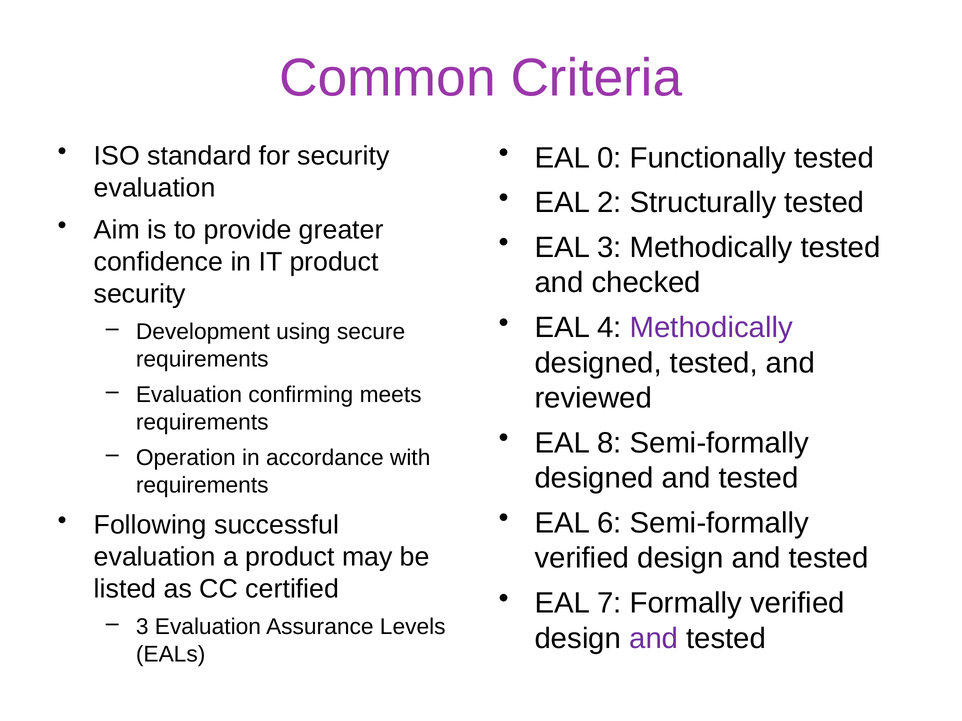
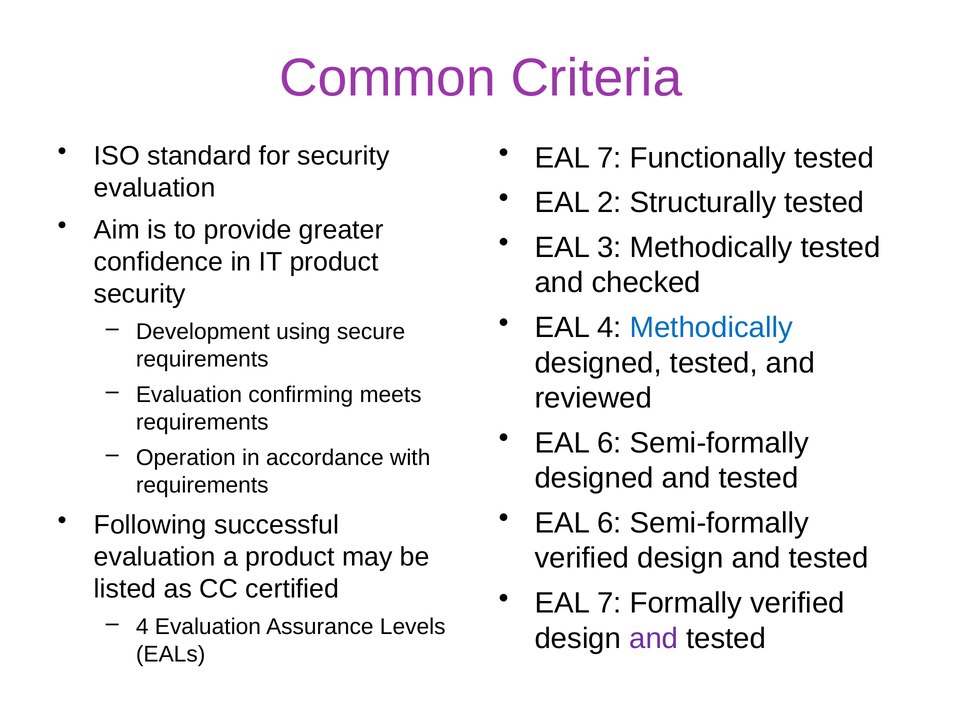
0: 0 -> 7 (609, 158)
Methodically colour: purple -> blue (711, 328)
8: 8 -> 6 (609, 443)
3: 3 -> 4 (142, 627)
